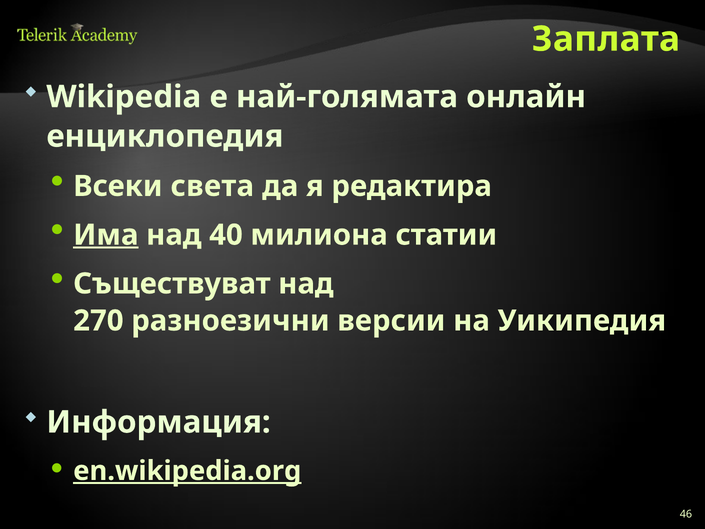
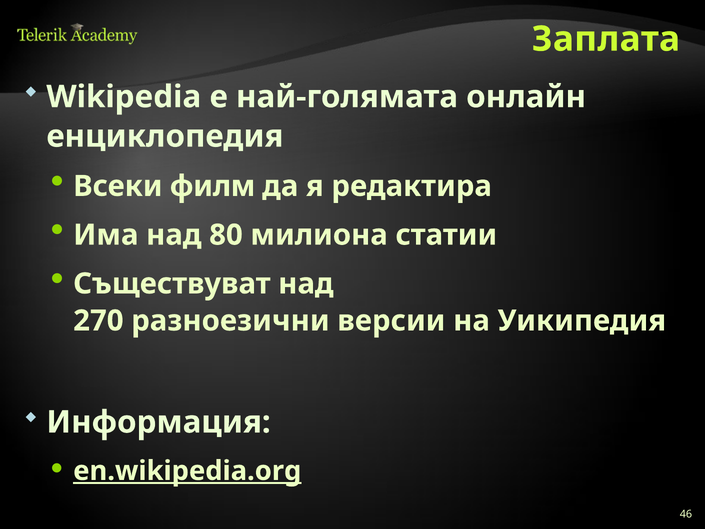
света: света -> филм (213, 186)
Има underline: present -> none (106, 235)
40: 40 -> 80 (226, 235)
